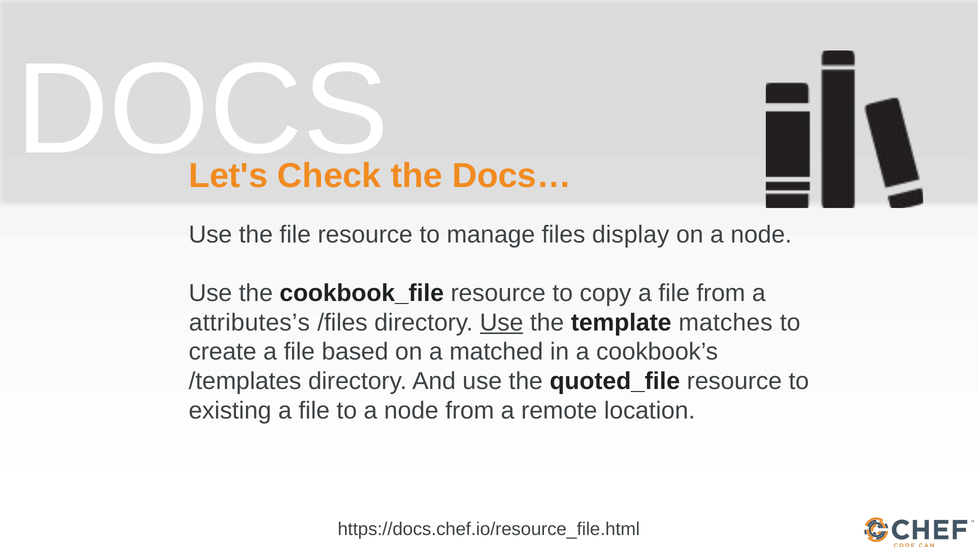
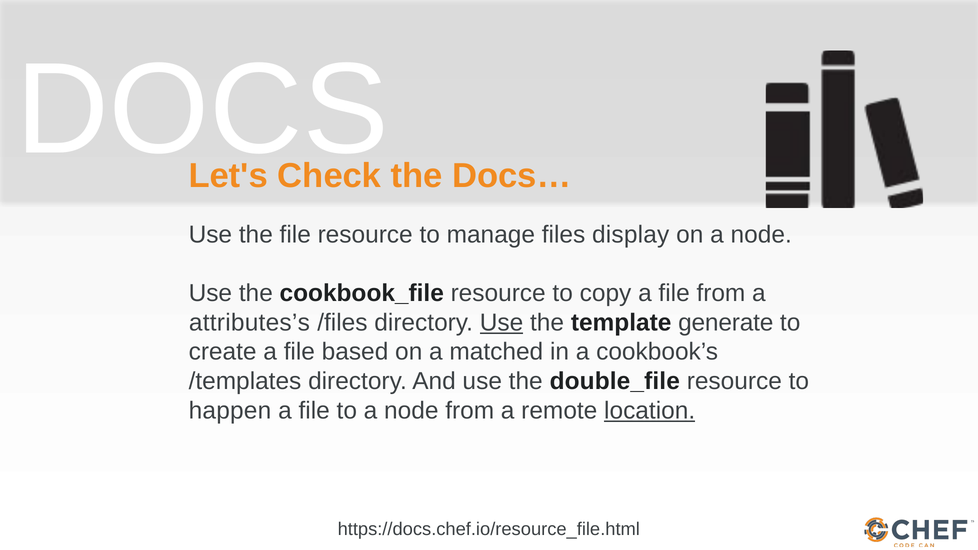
matches: matches -> generate (726, 323)
quoted_file: quoted_file -> double_file (615, 381)
existing: existing -> happen (230, 411)
location underline: none -> present (650, 411)
